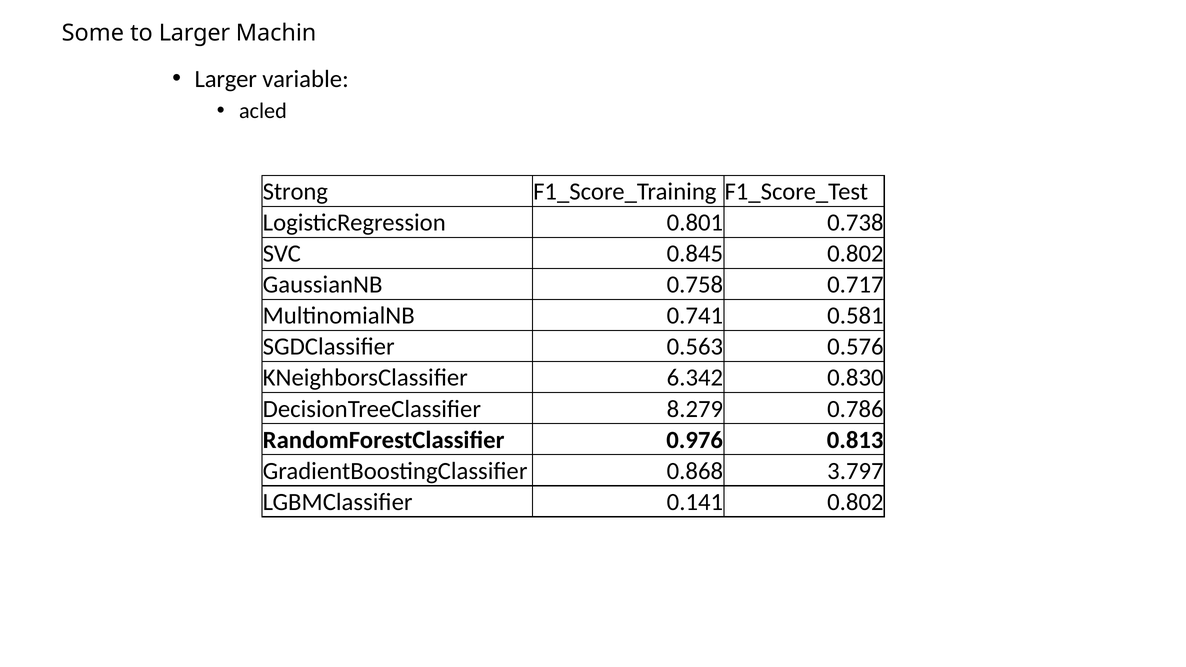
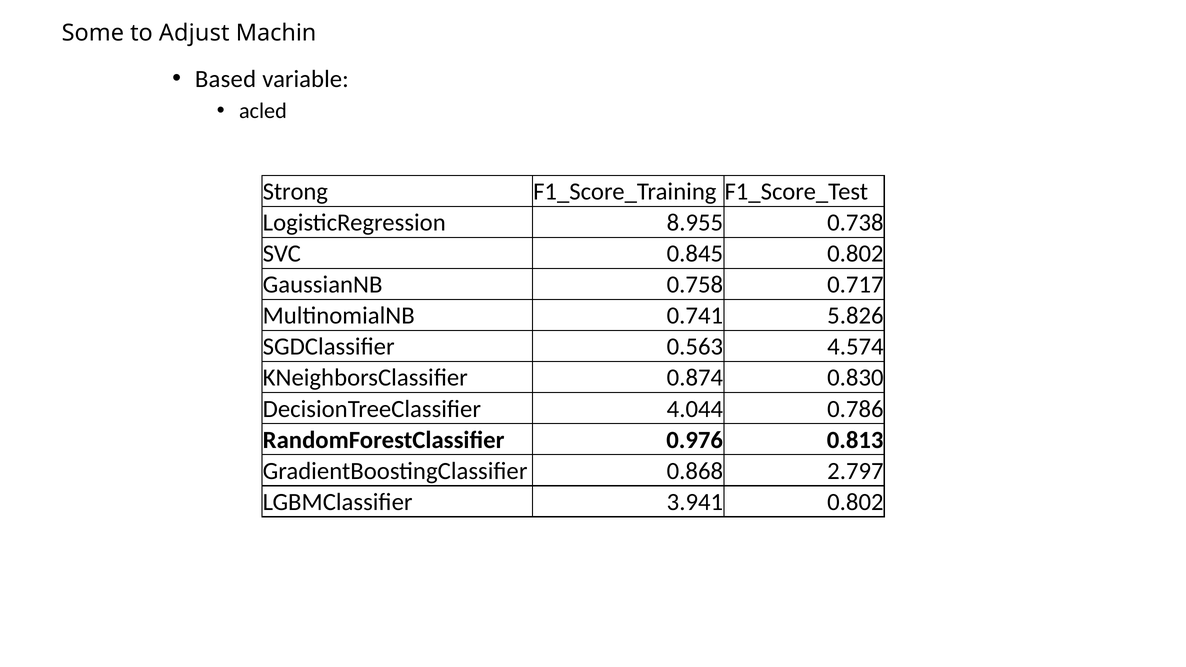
to Larger: Larger -> Adjust (194, 33)
Larger: Larger -> Based (226, 79)
0.801: 0.801 -> 8.955 (695, 223)
0.581: 0.581 -> 5.826 (855, 316)
0.576: 0.576 -> 4.574 (855, 347)
6.342: 6.342 -> 0.874 (695, 378)
8.279: 8.279 -> 4.044 (695, 409)
3.797: 3.797 -> 2.797 (855, 471)
0.141: 0.141 -> 3.941 (695, 502)
